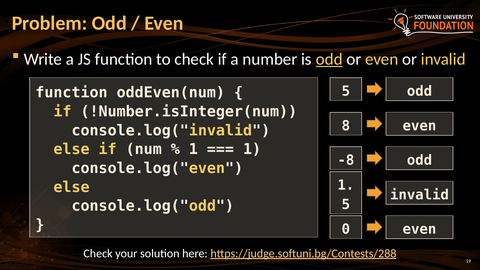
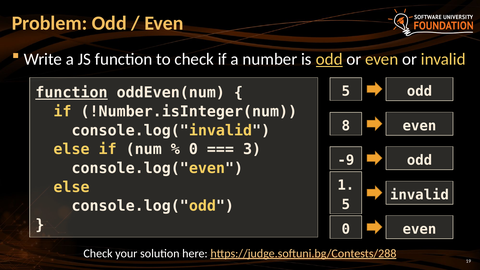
function underline: none -> present (72, 93)
1: 1 -> 0 (193, 149)
1: 1 -> 3 (252, 149)
-8: -8 -> -9 (346, 160)
